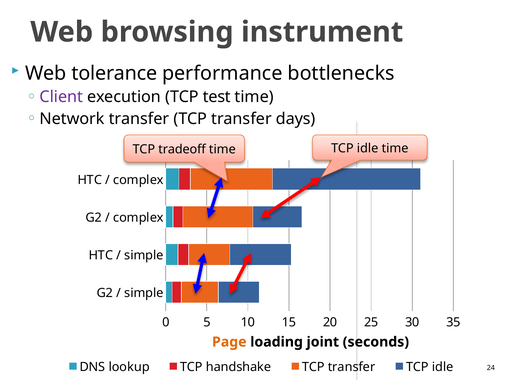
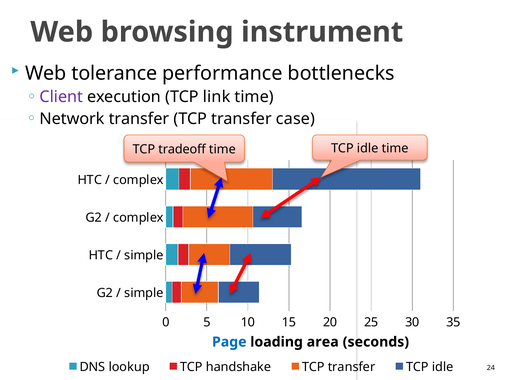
test: test -> link (217, 97)
days: days -> case (295, 119)
Page colour: orange -> blue (229, 342)
joint: joint -> area (323, 342)
